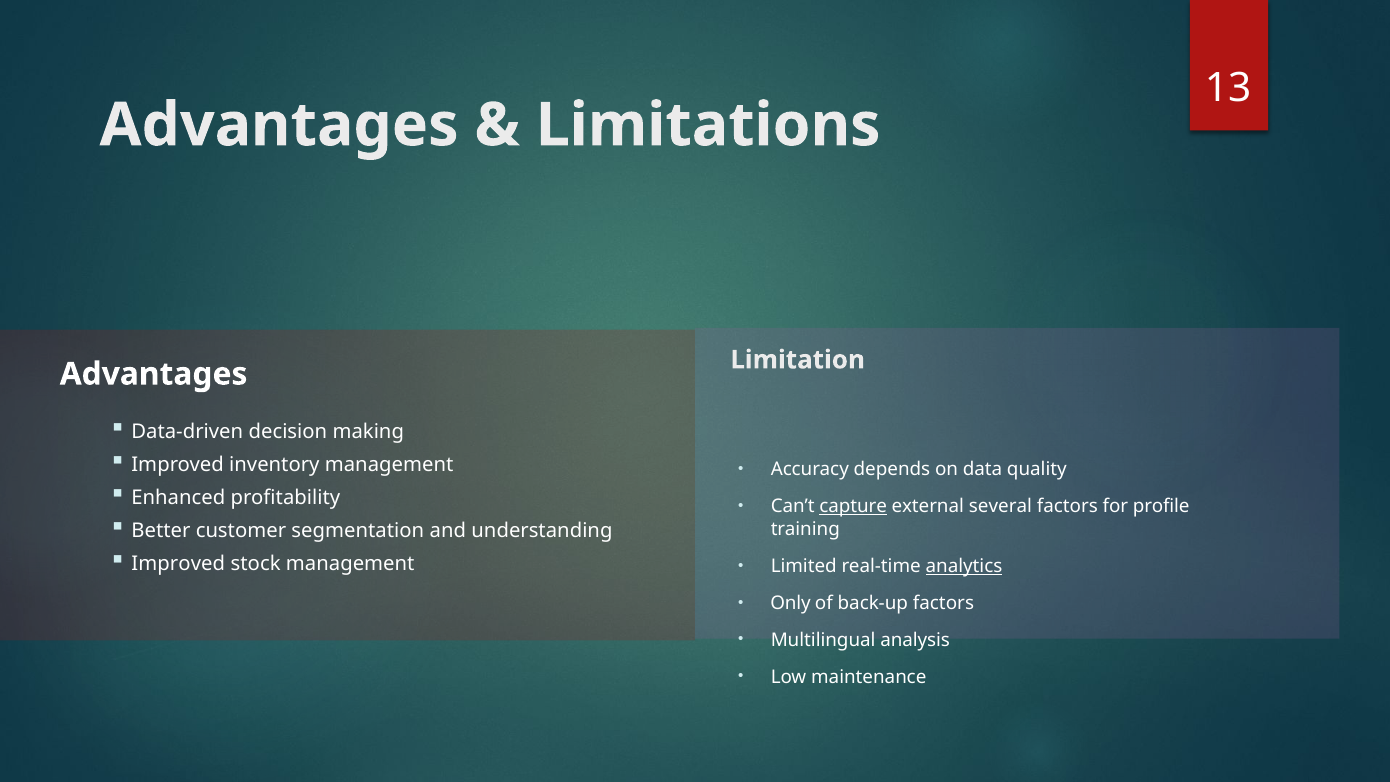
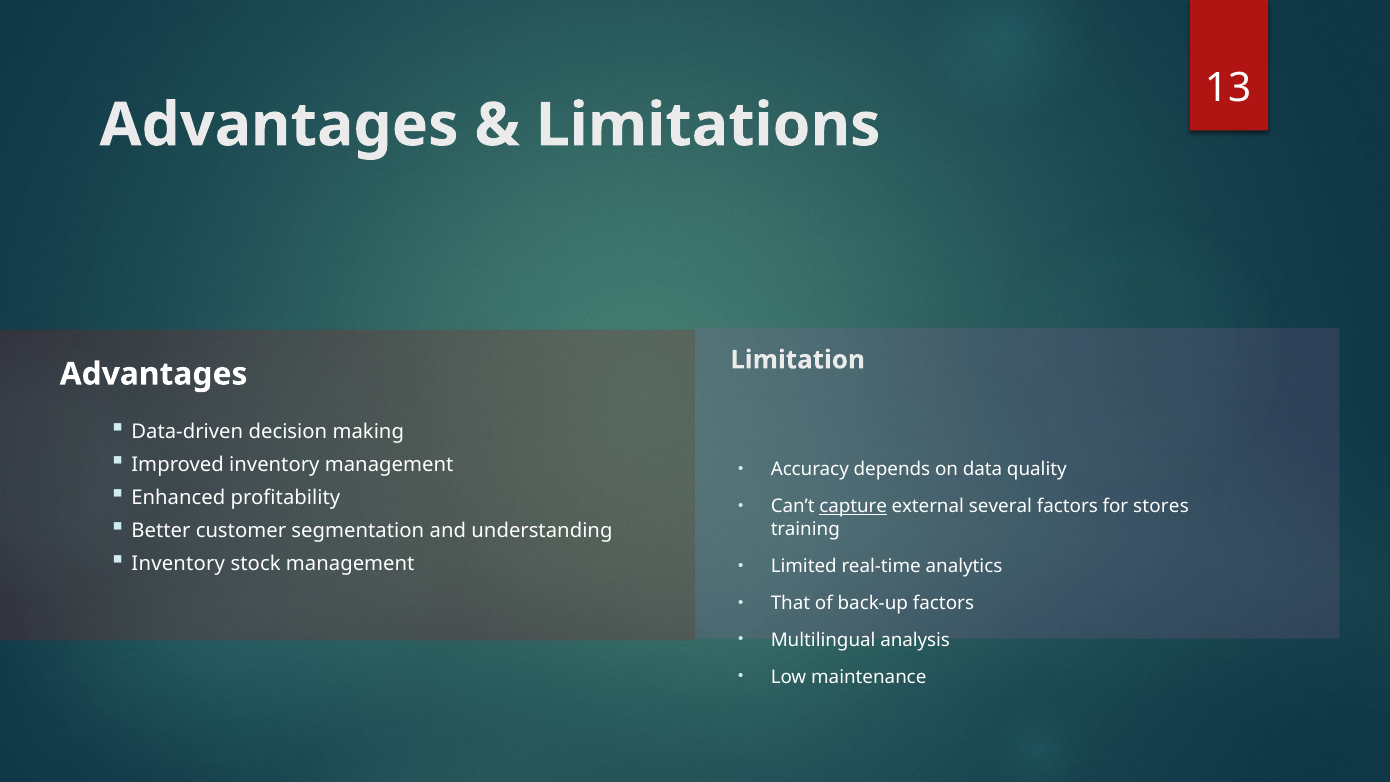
profile: profile -> stores (1161, 507)
Improved: Improved -> Inventory (178, 564)
analytics underline: present -> none (964, 566)
Only: Only -> That (791, 603)
